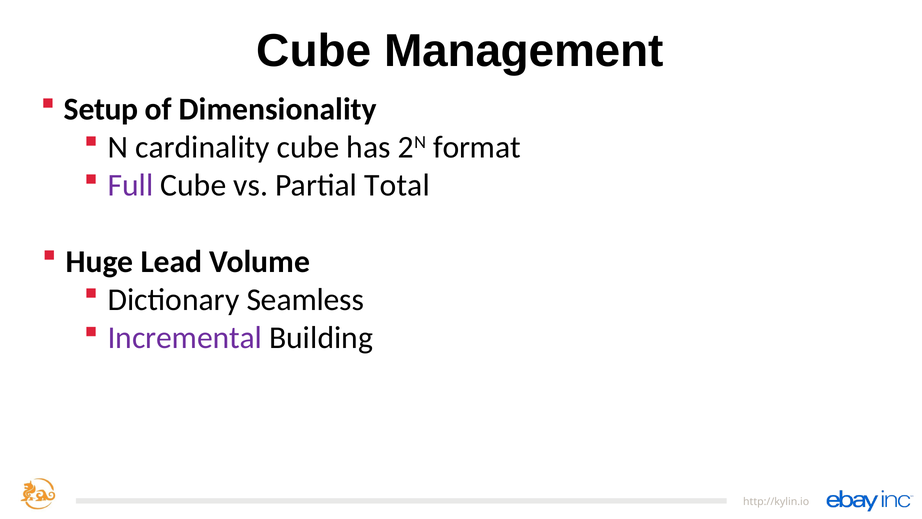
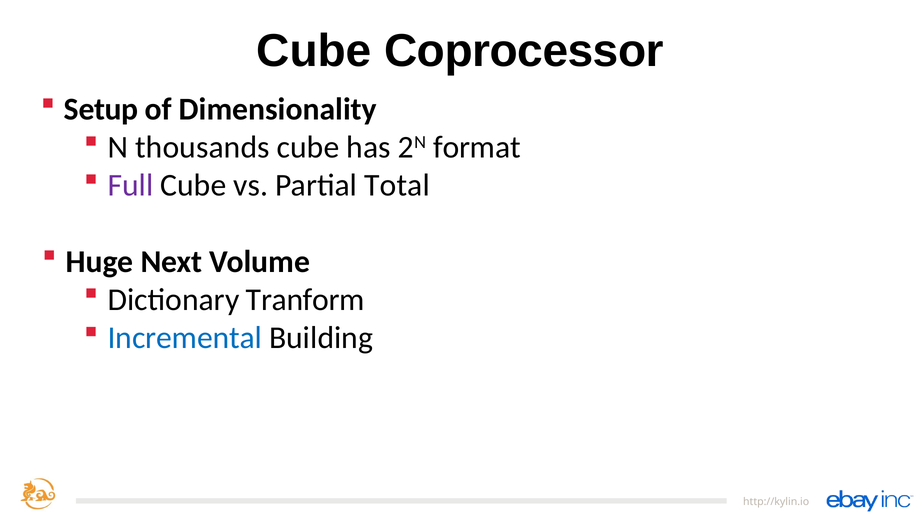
Management: Management -> Coprocessor (524, 51)
cardinality: cardinality -> thousands (202, 147)
Lead: Lead -> Next (171, 261)
Seamless: Seamless -> Tranform (305, 299)
Incremental colour: purple -> blue (185, 337)
